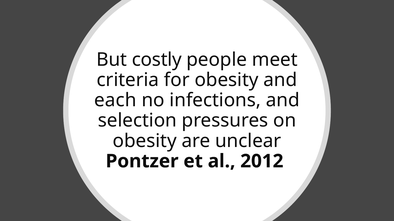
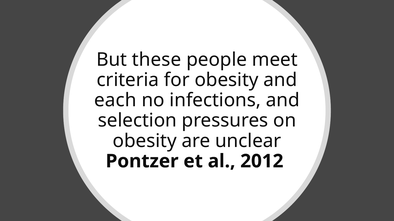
costly: costly -> these (157, 60)
